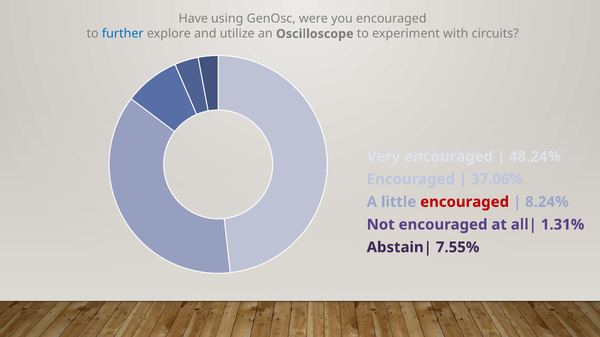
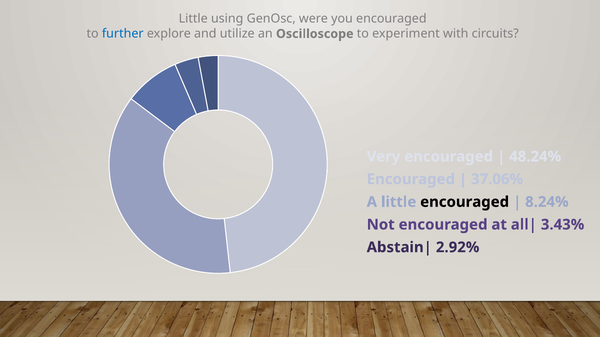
Have: Have -> Little (193, 19)
encouraged colour: red -> black (465, 202)
1.31%: 1.31% -> 3.43% (563, 225)
7.55%: 7.55% -> 2.92% (458, 248)
